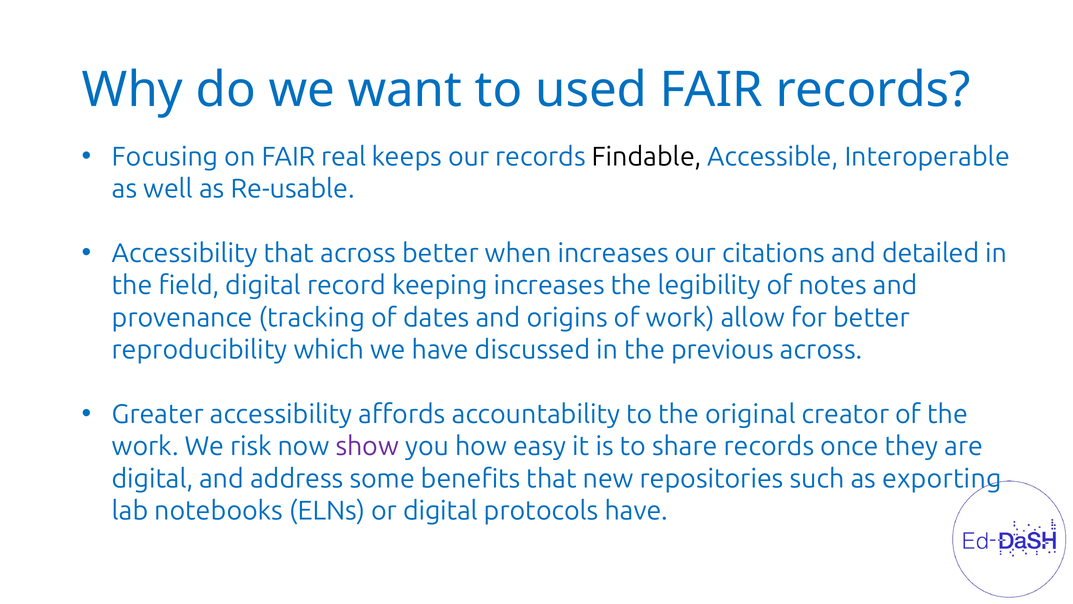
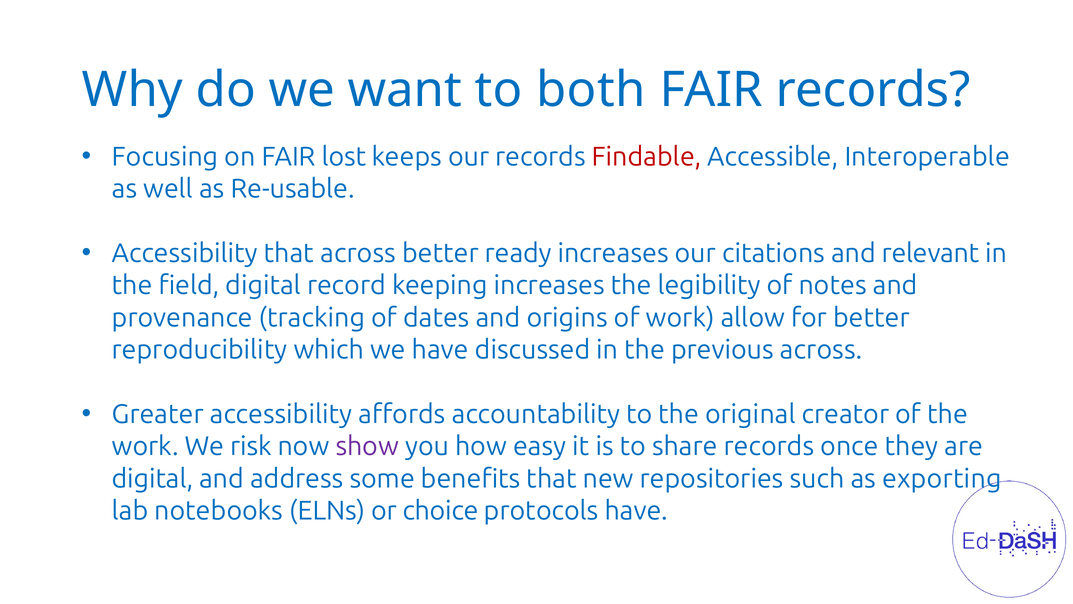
used: used -> both (591, 90)
real: real -> lost (344, 157)
Findable colour: black -> red (647, 157)
when: when -> ready (518, 253)
detailed: detailed -> relevant (931, 253)
or digital: digital -> choice (441, 511)
